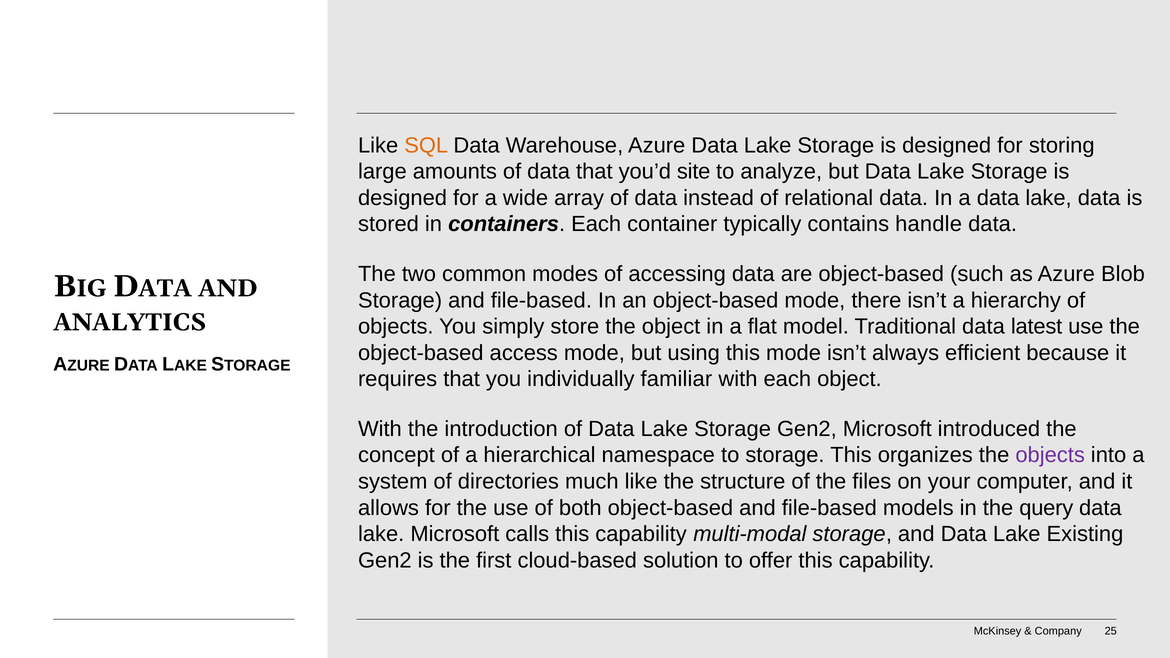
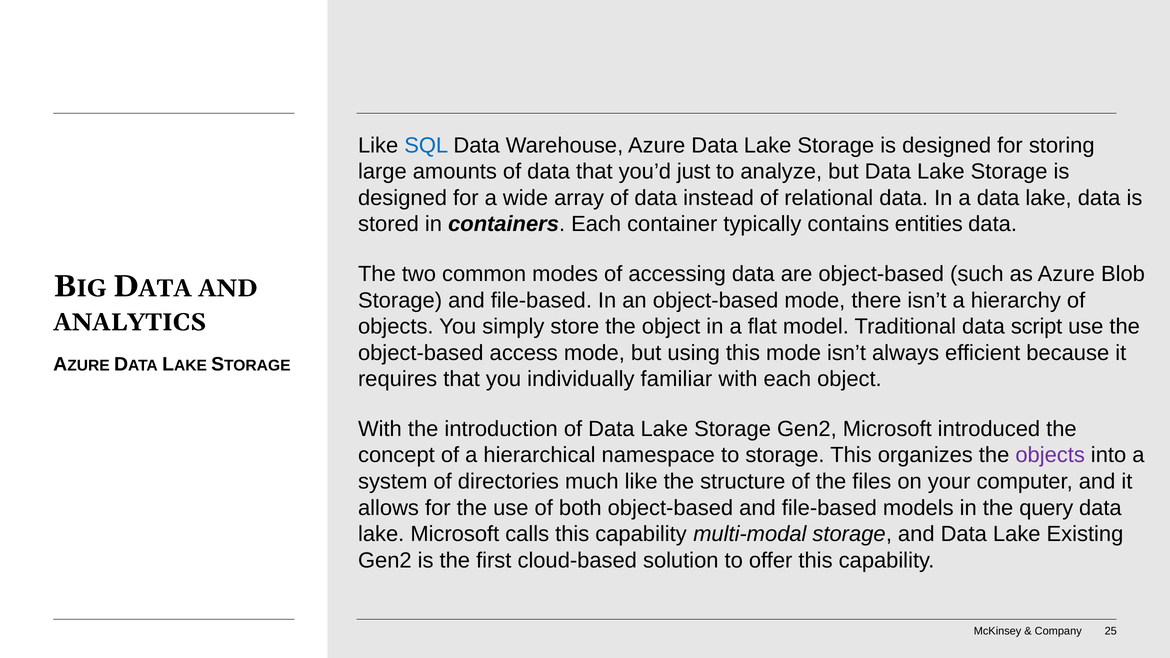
SQL colour: orange -> blue (426, 145)
site: site -> just (694, 172)
handle: handle -> entities (929, 224)
latest: latest -> script (1037, 327)
